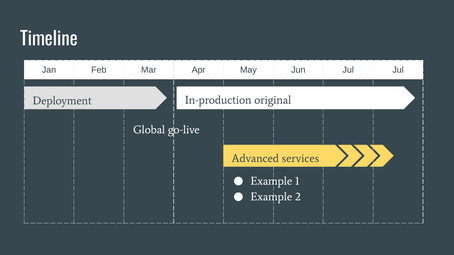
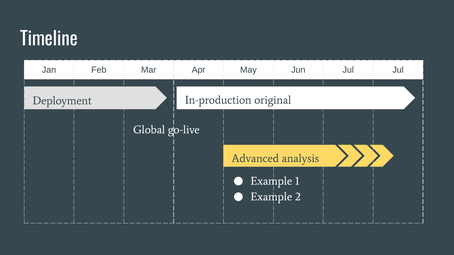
services: services -> analysis (300, 159)
